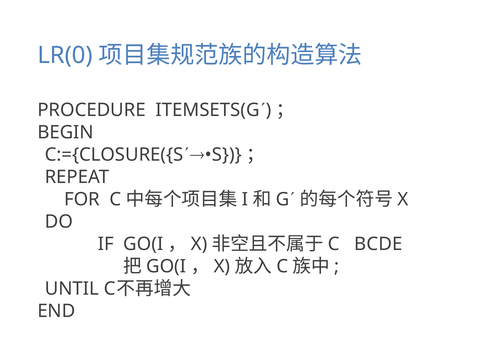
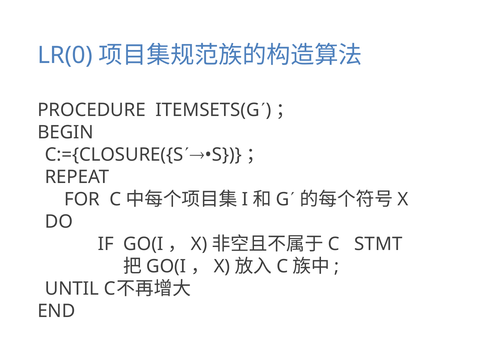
BCDE: BCDE -> STMT (378, 244)
